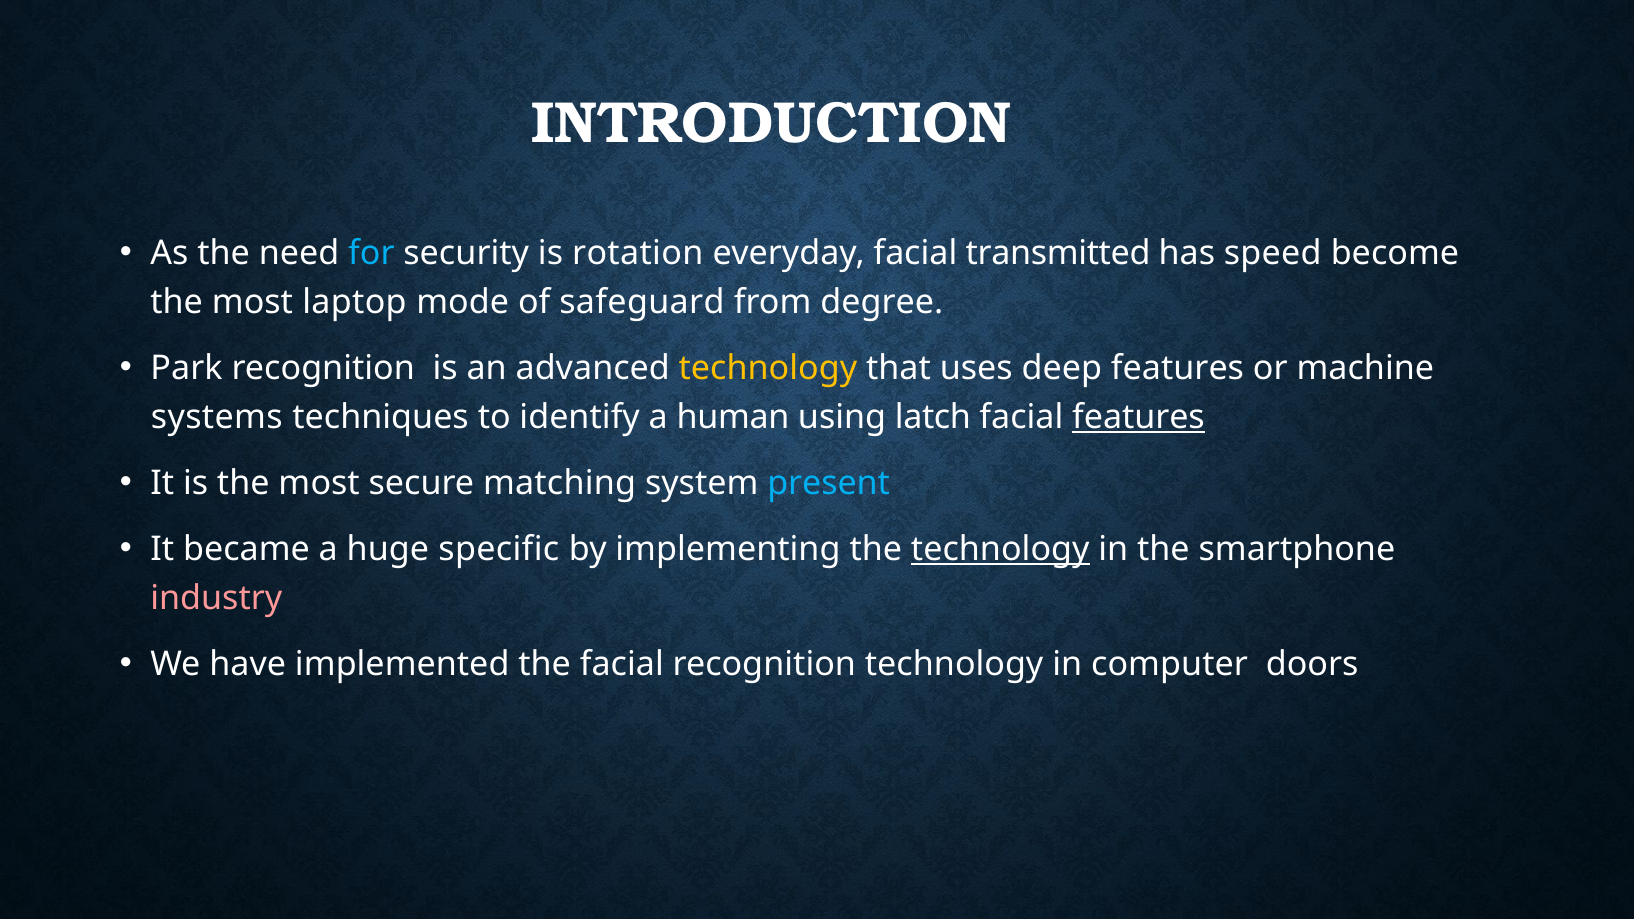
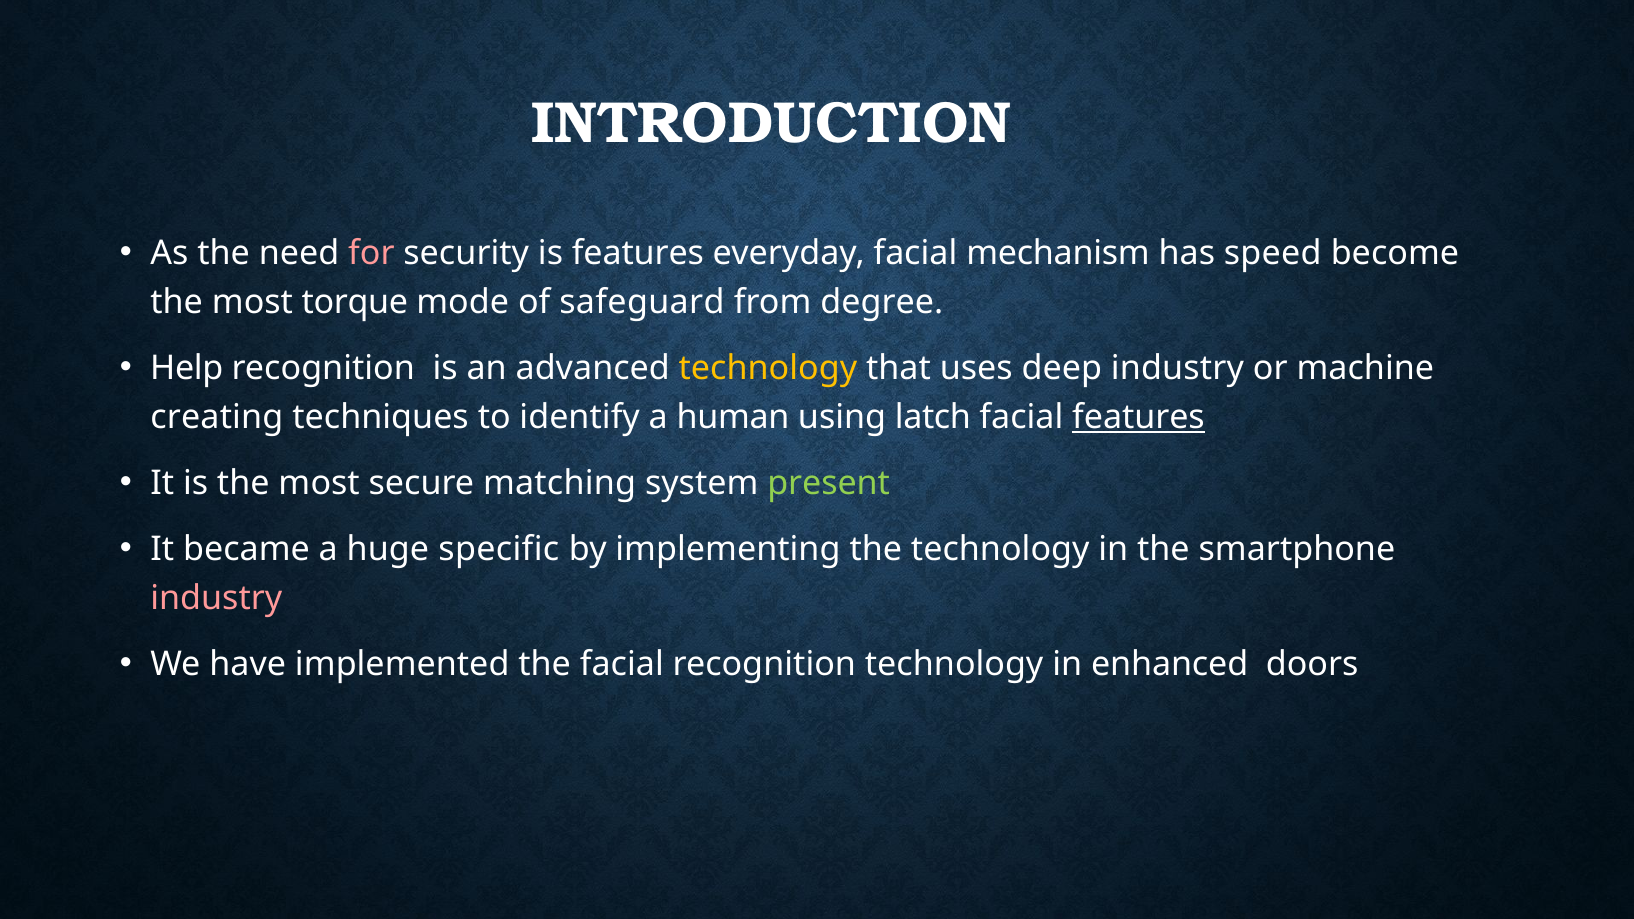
for colour: light blue -> pink (371, 253)
is rotation: rotation -> features (638, 253)
transmitted: transmitted -> mechanism (1058, 253)
laptop: laptop -> torque (355, 302)
Park: Park -> Help (187, 368)
deep features: features -> industry (1177, 368)
systems: systems -> creating (217, 417)
present colour: light blue -> light green (829, 483)
technology underline: present -> none (1000, 549)
computer: computer -> enhanced (1170, 664)
